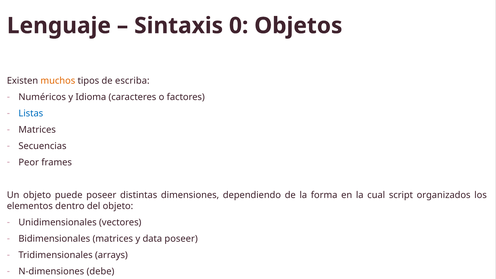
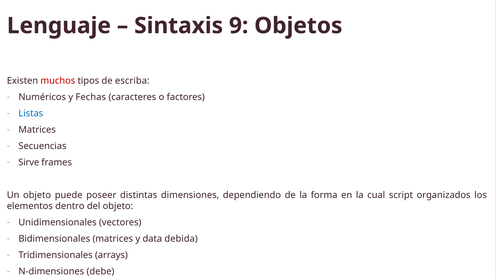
0: 0 -> 9 (239, 26)
muchos colour: orange -> red (58, 81)
Idioma: Idioma -> Fechas (91, 97)
Peor: Peor -> Sirve (29, 162)
data poseer: poseer -> debida (181, 239)
